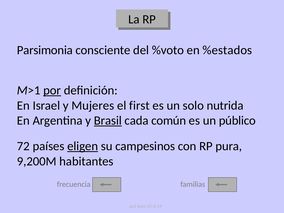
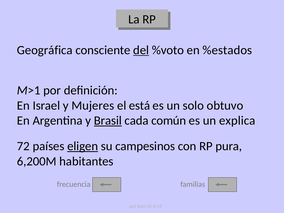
Parsimonia: Parsimonia -> Geográfica (45, 50)
del underline: none -> present (141, 50)
por underline: present -> none (52, 90)
first: first -> está (140, 105)
nutrida: nutrida -> obtuvo (225, 105)
público: público -> explica (237, 121)
9,200M: 9,200M -> 6,200M (37, 161)
